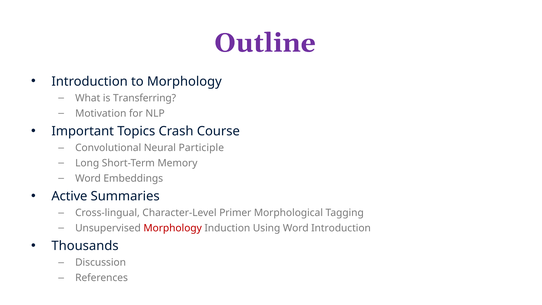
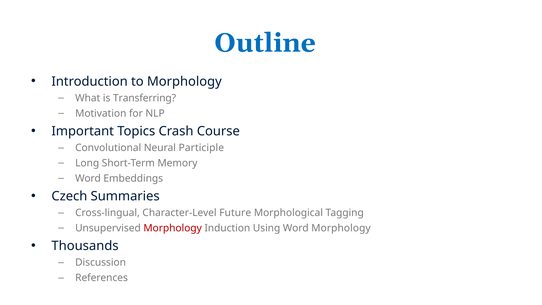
Outline colour: purple -> blue (265, 43)
Active: Active -> Czech (69, 196)
Primer: Primer -> Future (235, 213)
Word Introduction: Introduction -> Morphology (341, 228)
